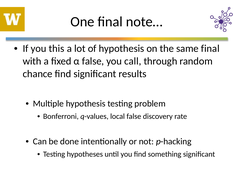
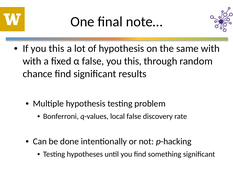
same final: final -> with (210, 48)
call: call -> this (133, 61)
